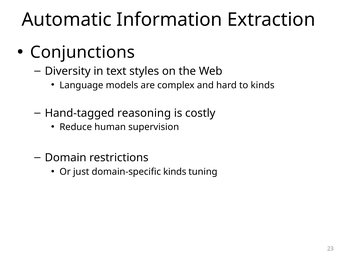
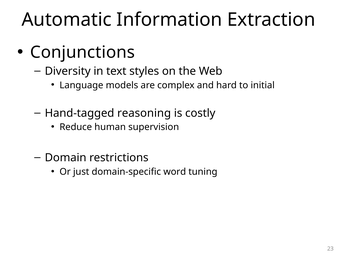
to kinds: kinds -> initial (263, 85)
domain-specific kinds: kinds -> word (175, 172)
